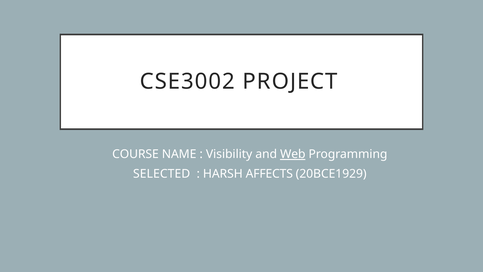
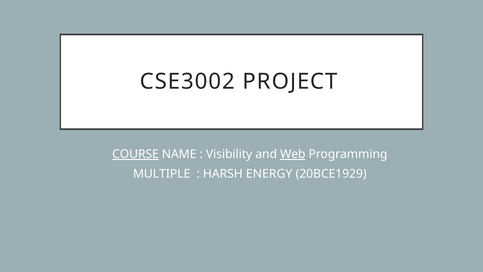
COURSE underline: none -> present (136, 154)
SELECTED: SELECTED -> MULTIPLE (162, 174)
AFFECTS: AFFECTS -> ENERGY (269, 174)
